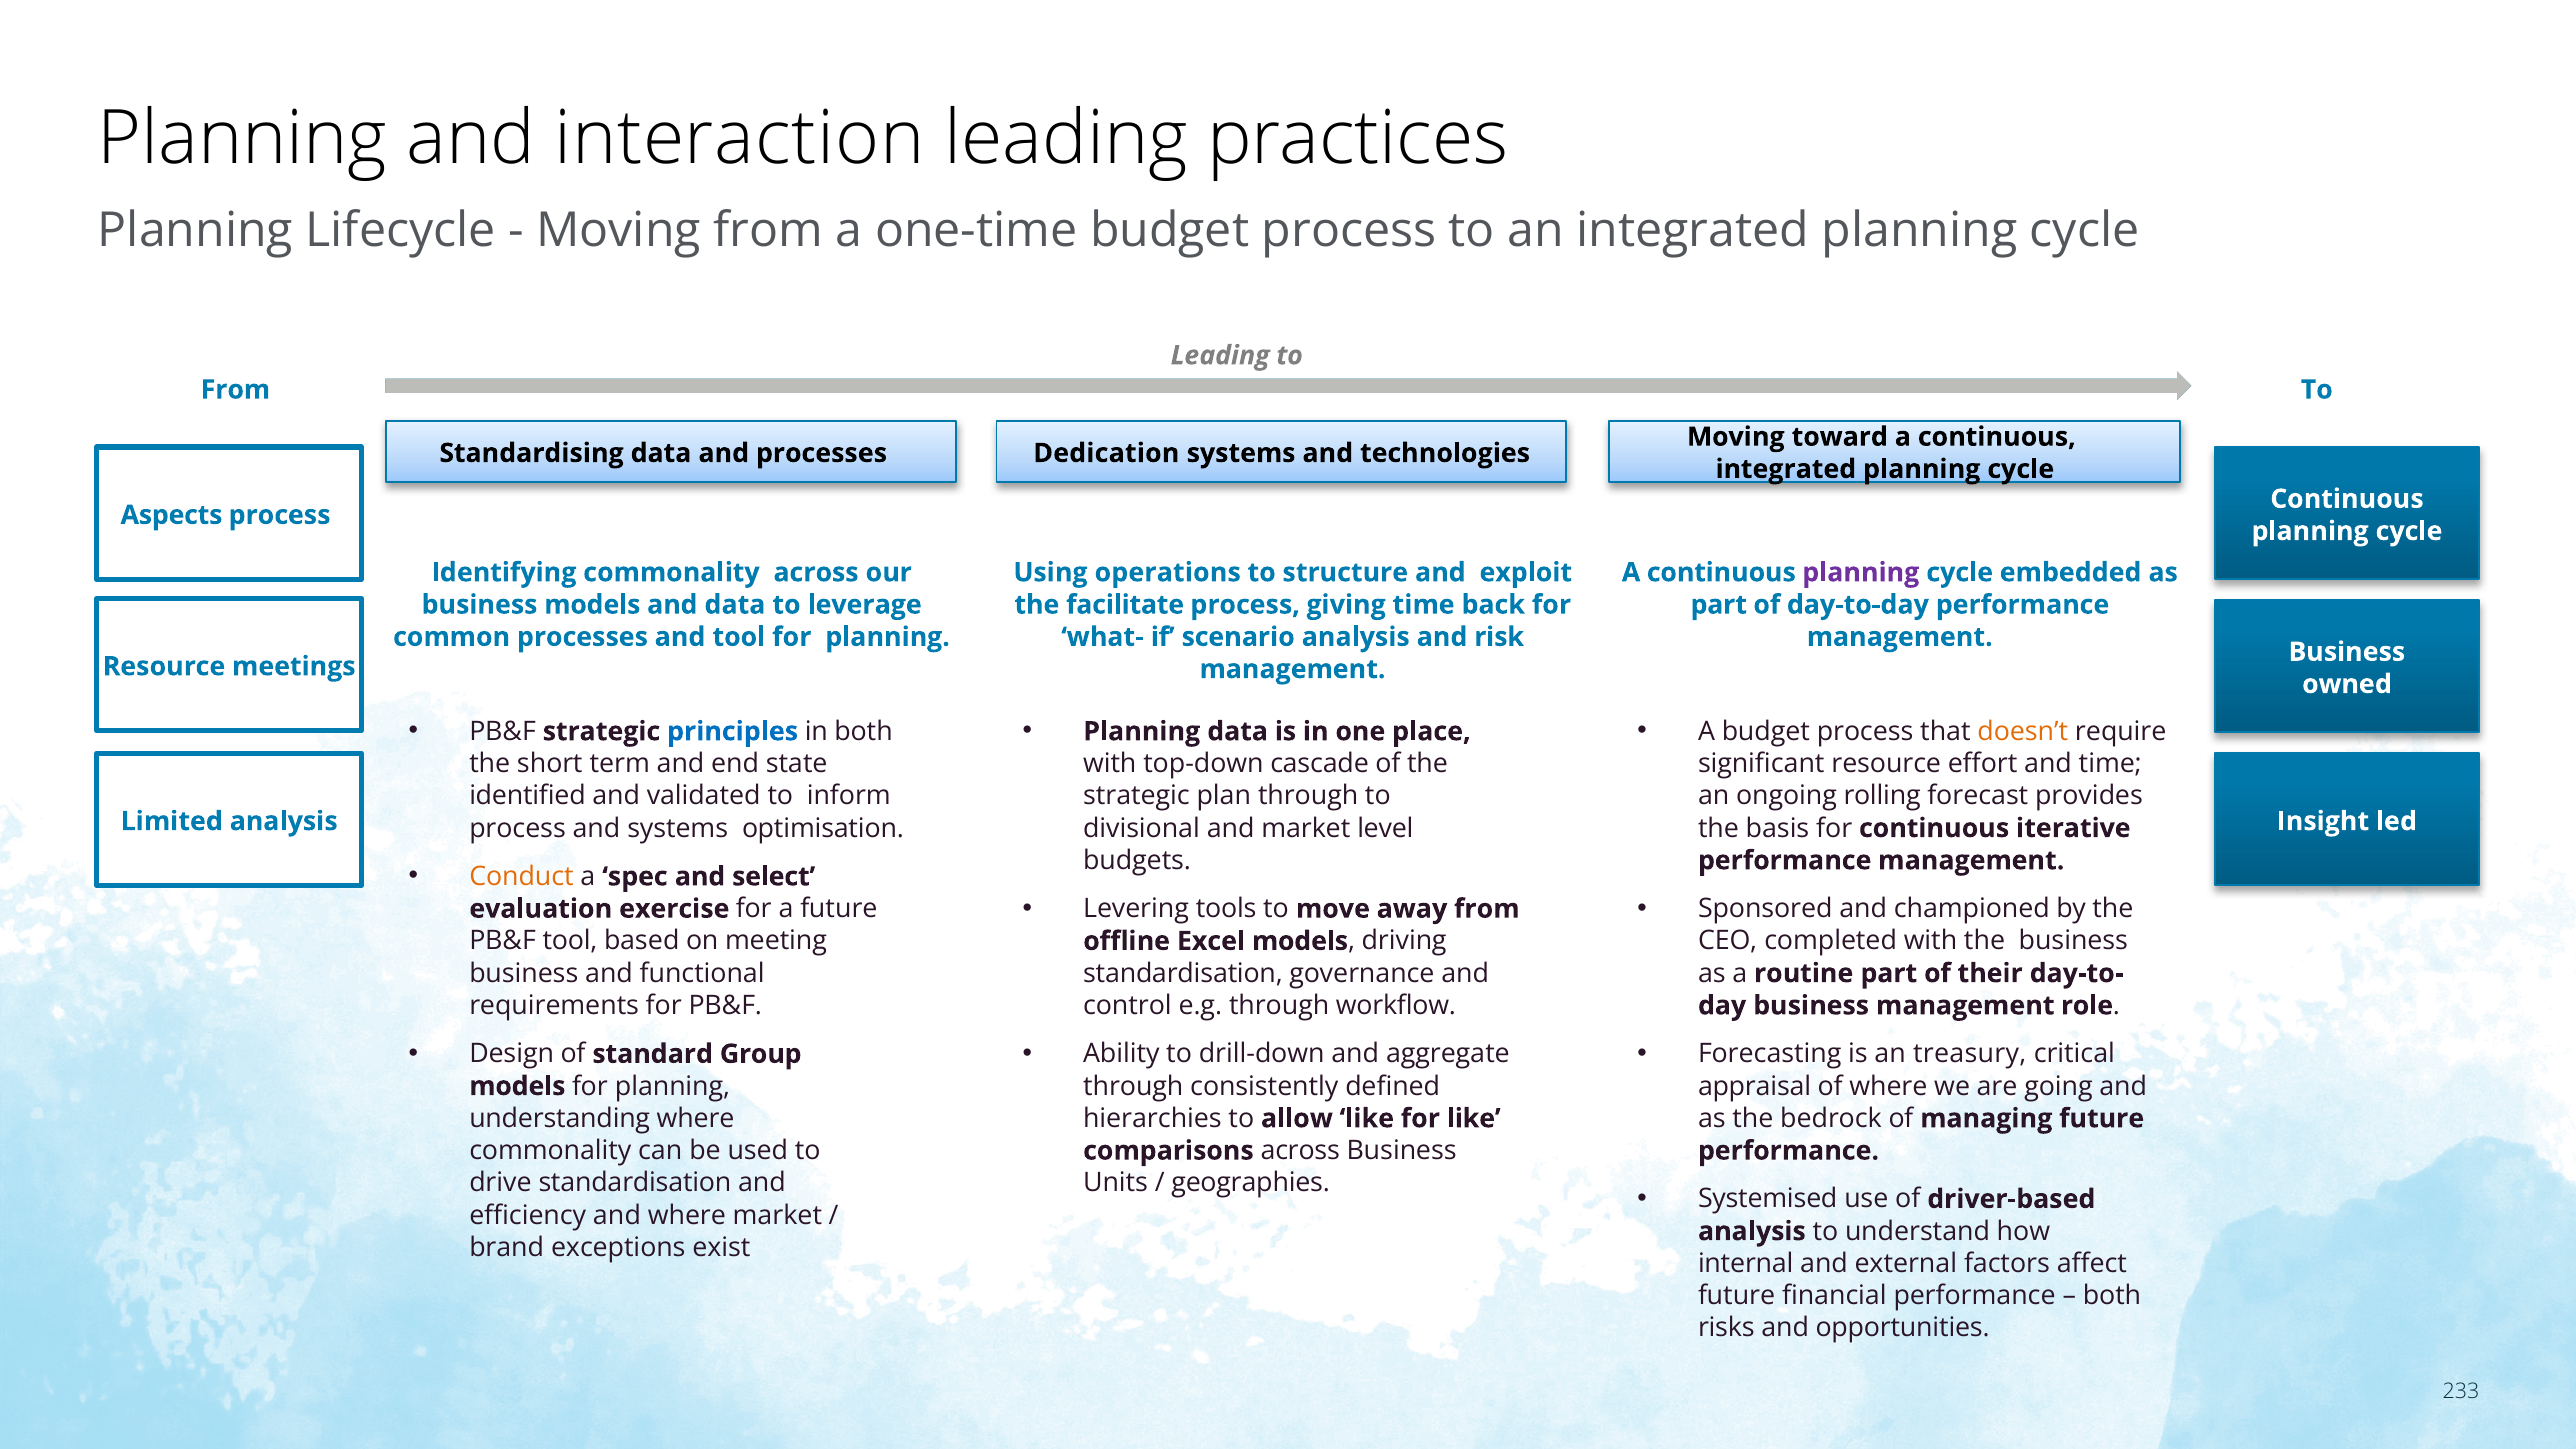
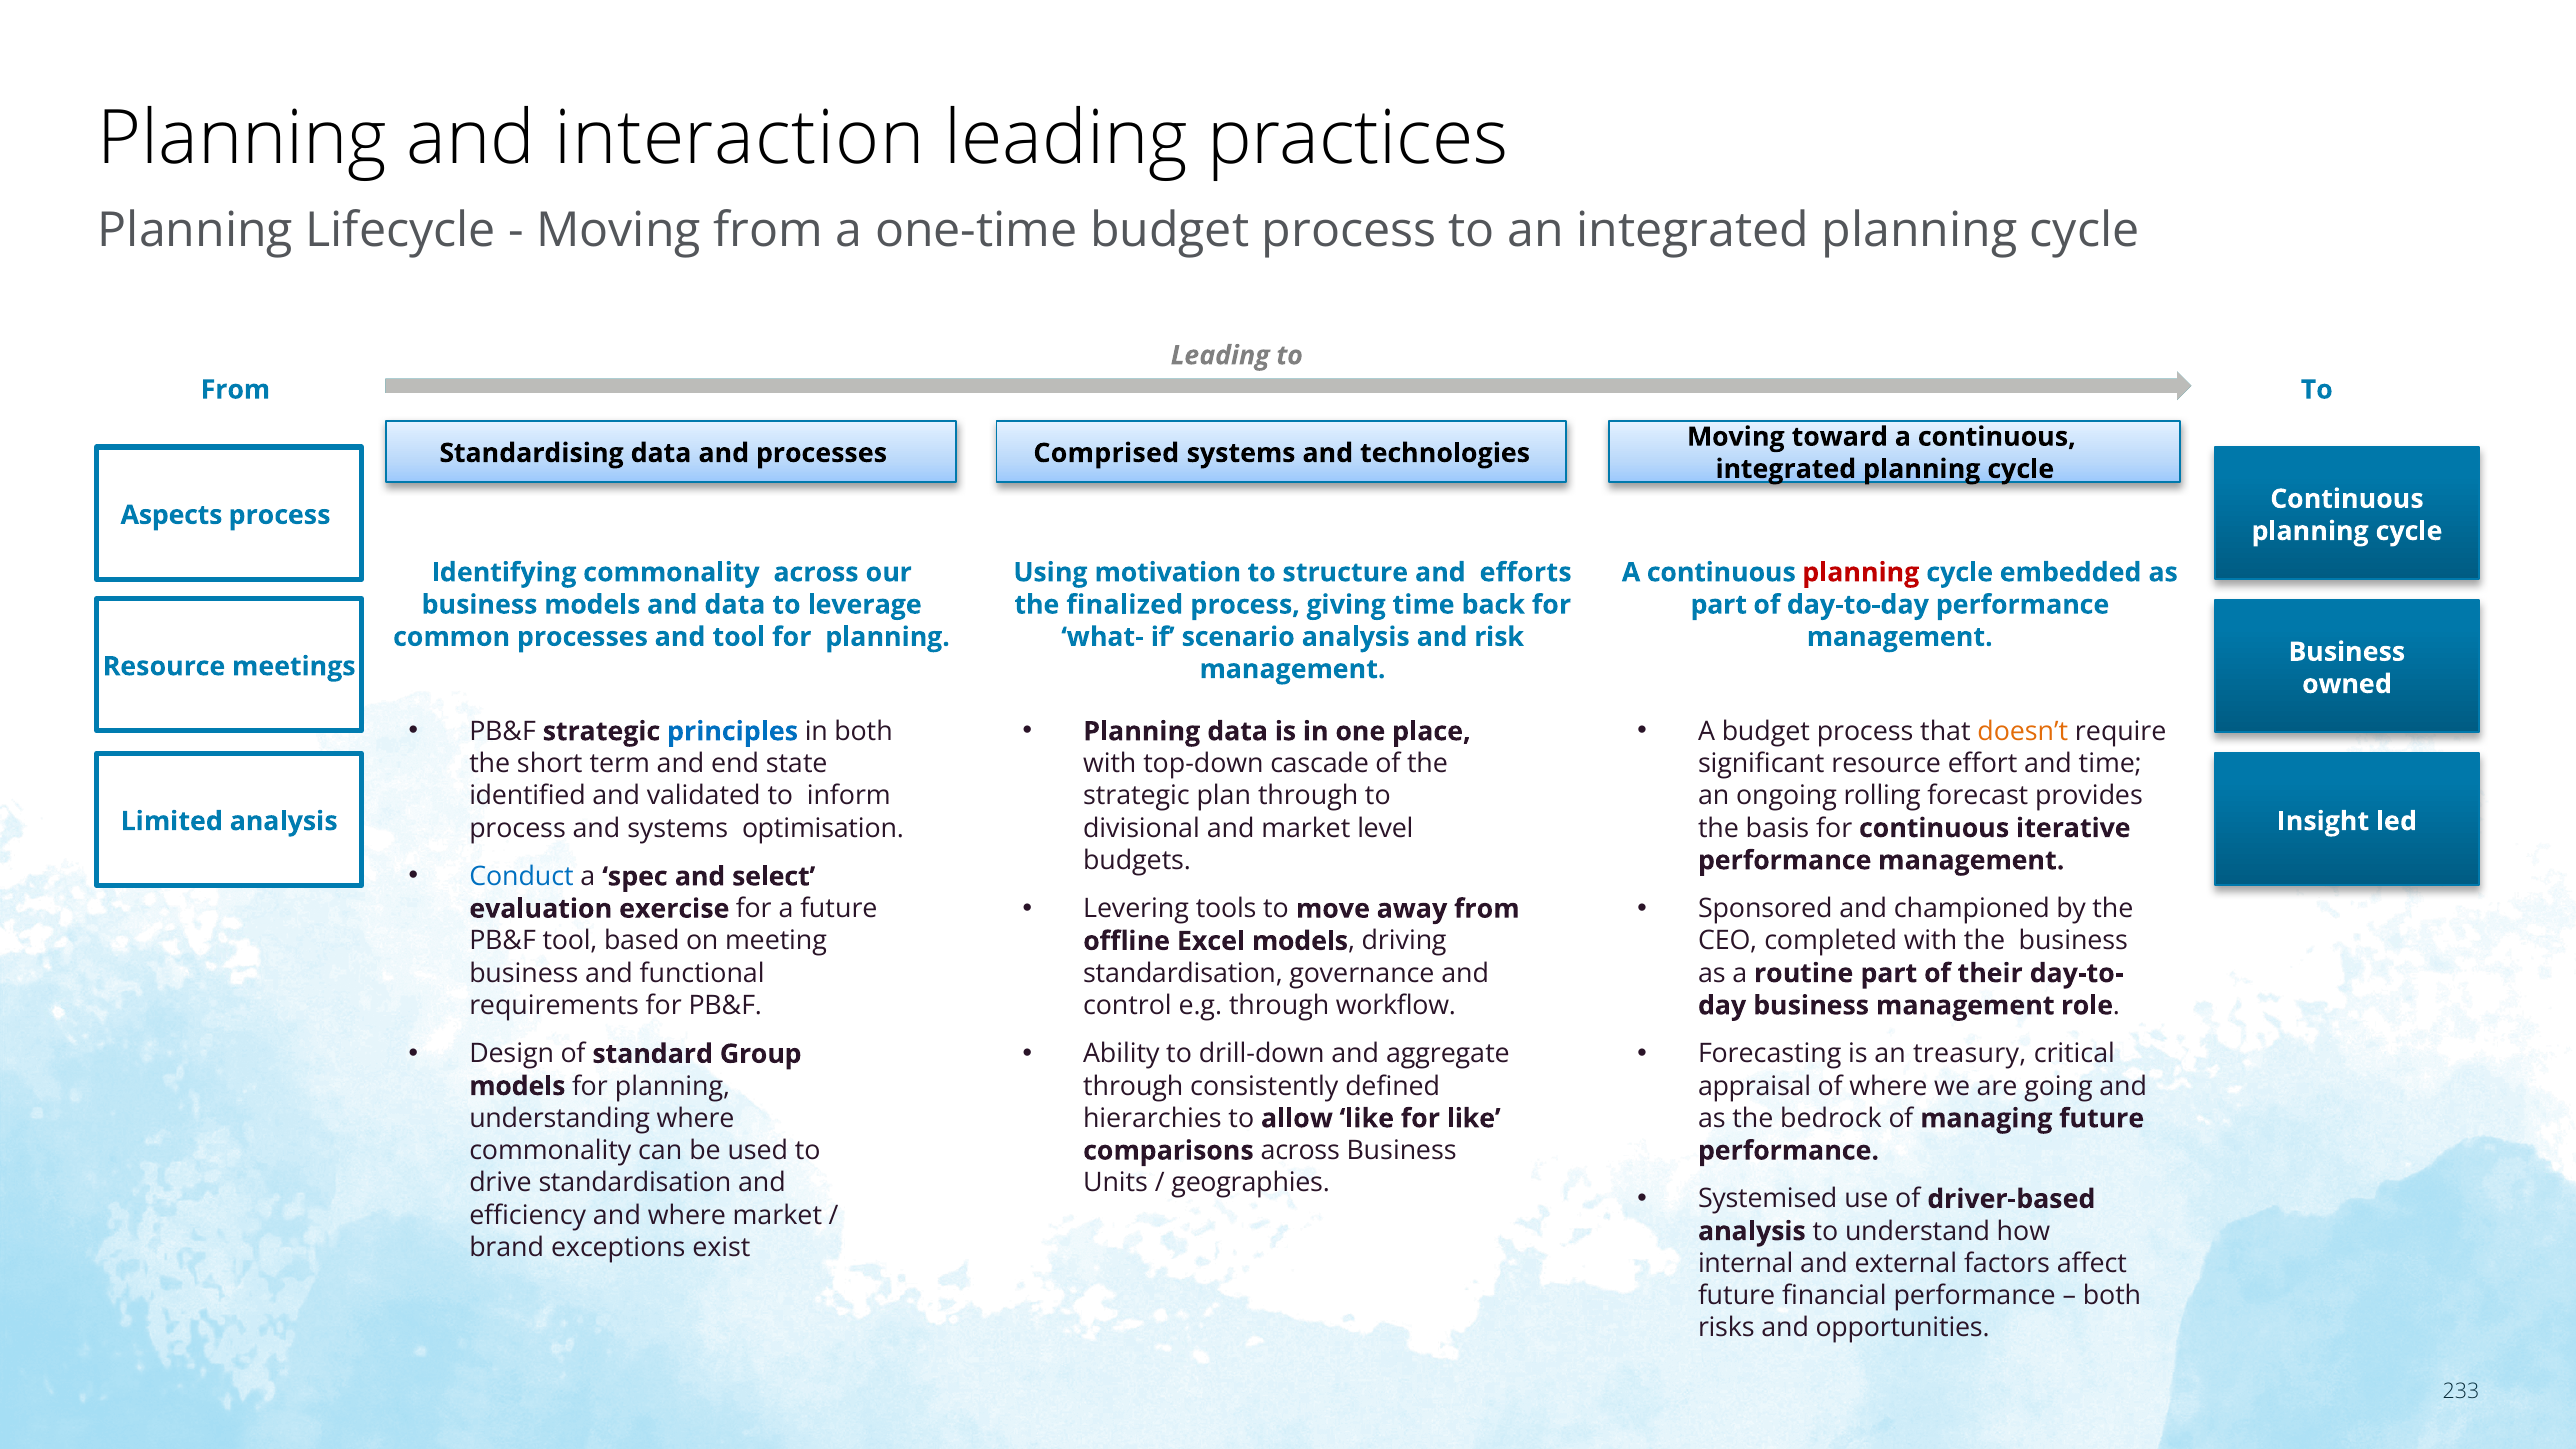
Dedication: Dedication -> Comprised (1106, 453)
operations: operations -> motivation (1168, 572)
exploit: exploit -> efforts (1526, 572)
planning colour: purple -> red (1861, 572)
facilitate: facilitate -> finalized (1125, 605)
Conduct colour: orange -> blue (521, 877)
